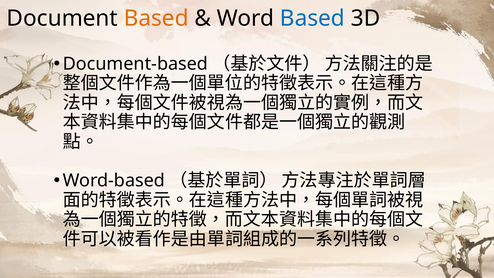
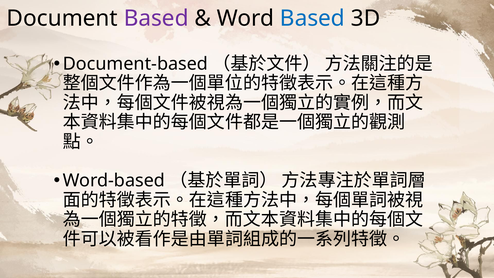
Based colour: orange -> purple (156, 18)
